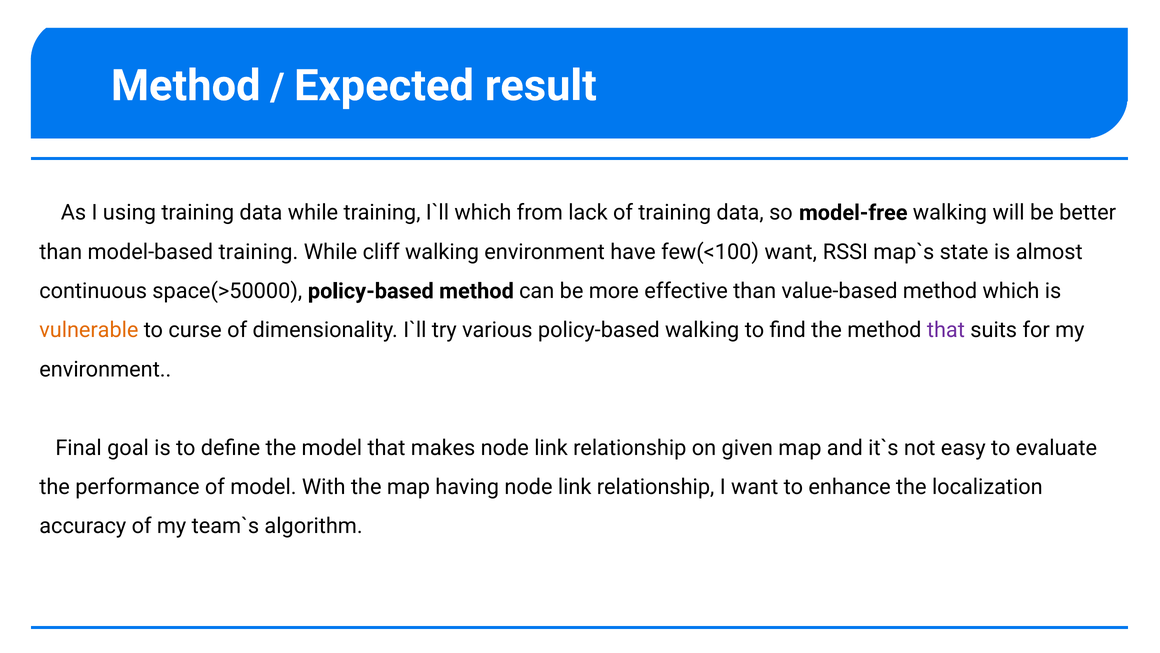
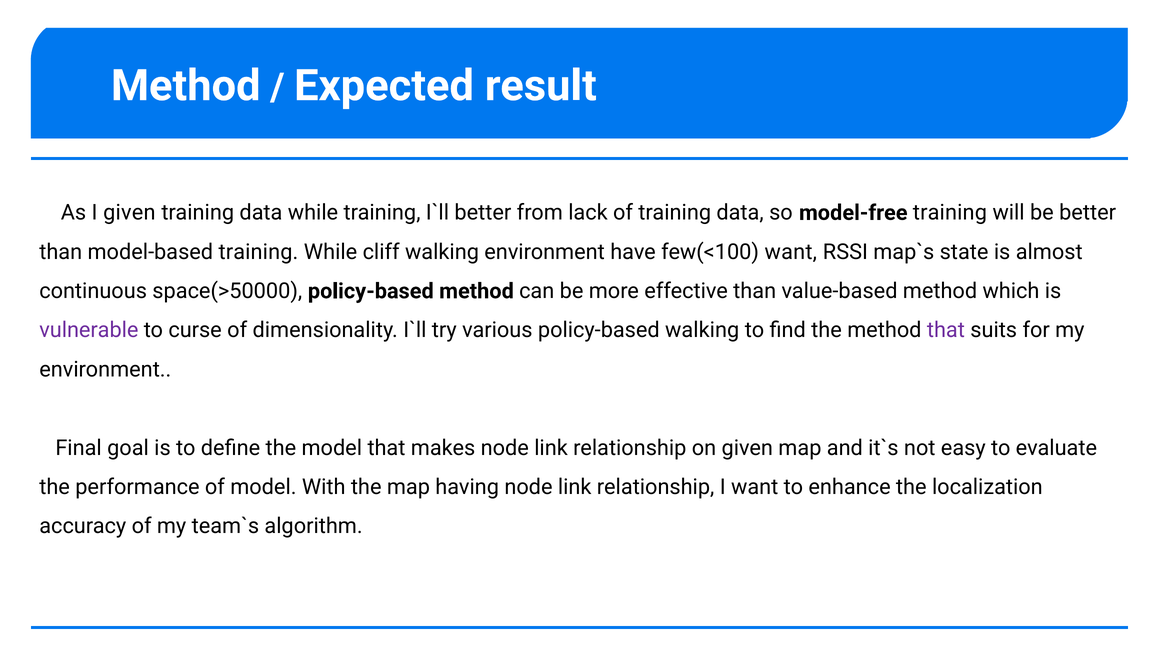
I using: using -> given (129, 213)
which: which -> better (483, 213)
model-free walking: walking -> training (950, 213)
vulnerable colour: orange -> purple (89, 330)
